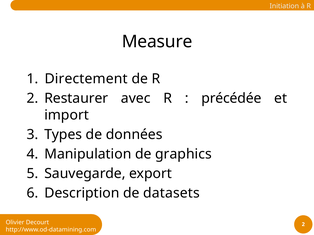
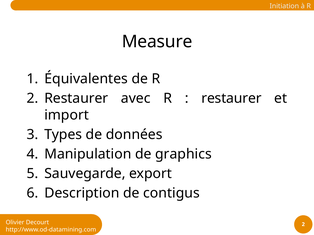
Directement: Directement -> Équivalentes (86, 79)
précédée: précédée -> restaurer (231, 98)
datasets: datasets -> contigus (172, 193)
